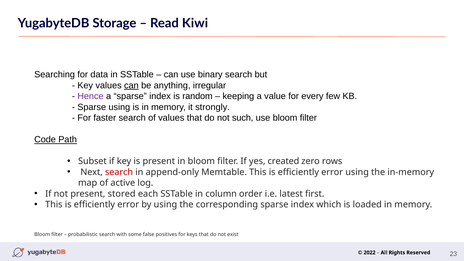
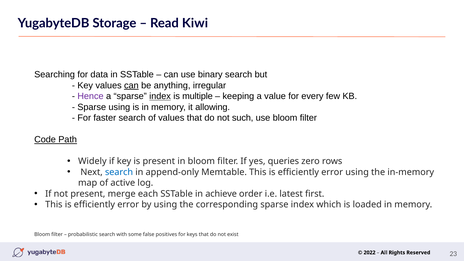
index underline: none -> present (160, 96)
random: random -> multiple (197, 96)
strongly: strongly -> allowing (213, 107)
Subset: Subset -> Widely (92, 161)
created: created -> queries (283, 161)
search colour: red -> blue (119, 172)
stored: stored -> merge (122, 194)
column: column -> achieve (221, 194)
